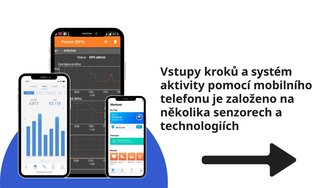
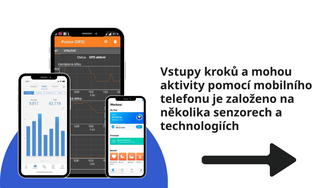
systém: systém -> mohou (272, 72)
